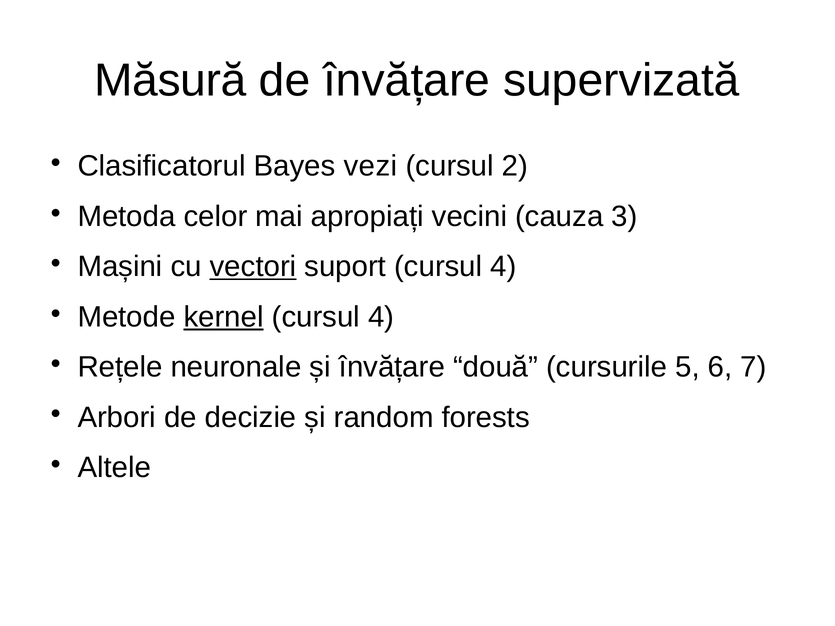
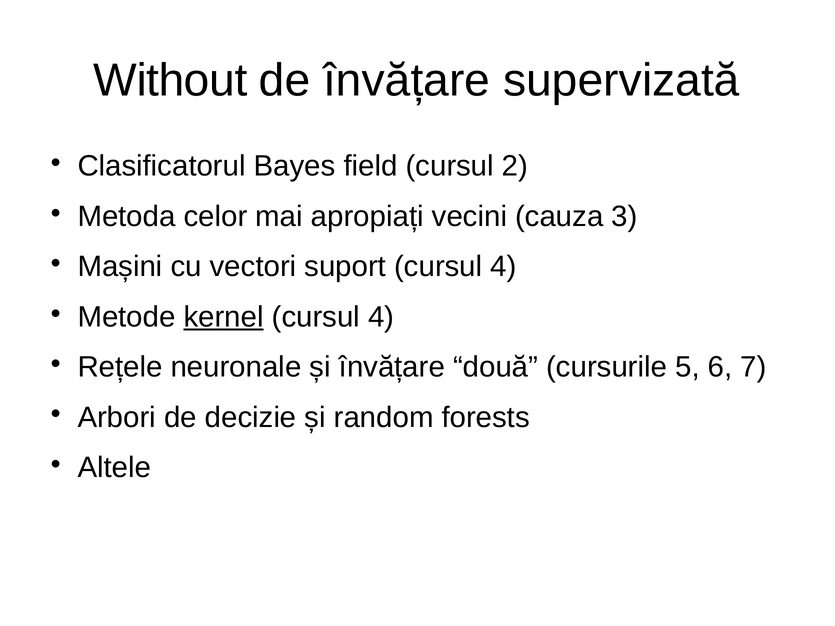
Măsură: Măsură -> Without (170, 80)
vezi: vezi -> field (371, 166)
vectori underline: present -> none (253, 267)
